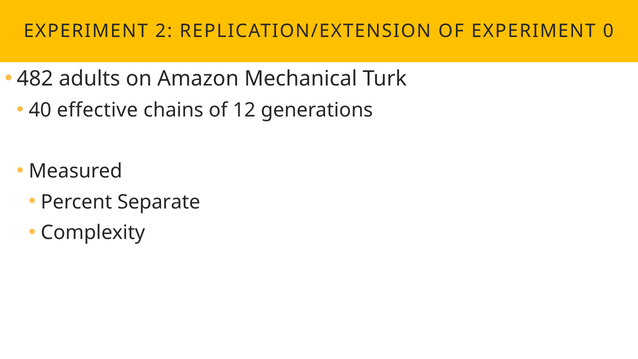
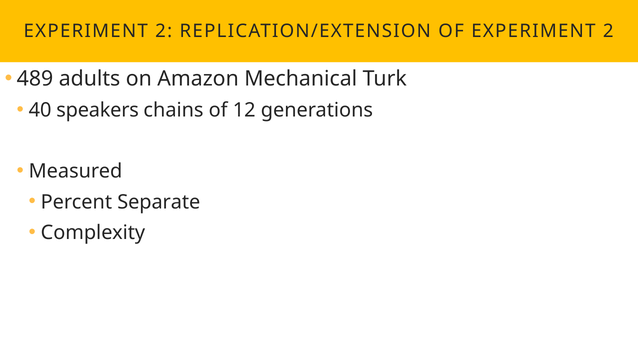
OF EXPERIMENT 0: 0 -> 2 (608, 31)
482: 482 -> 489 (35, 79)
effective: effective -> speakers (98, 110)
